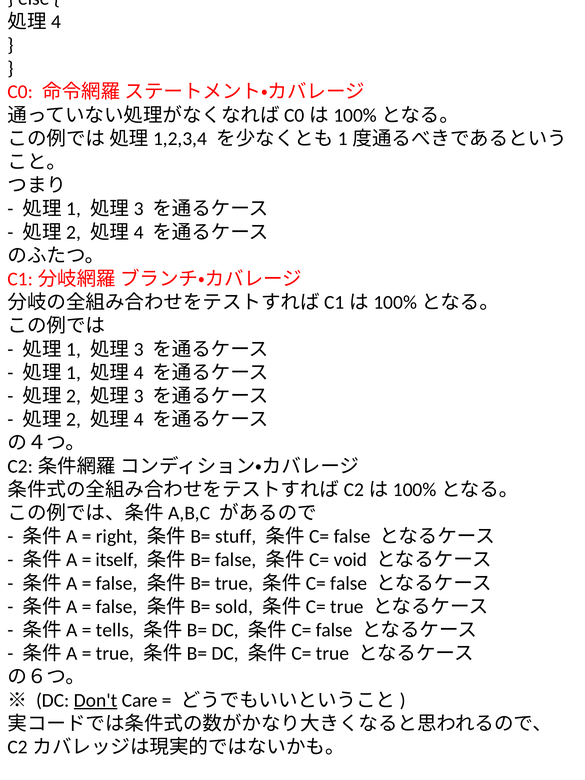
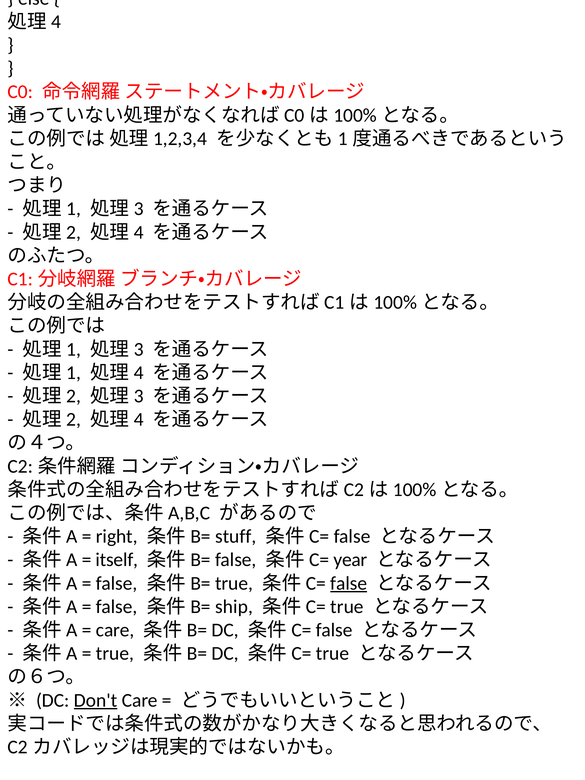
void: void -> year (350, 560)
false underline: none -> present (349, 583)
sold: sold -> ship (234, 607)
tells: tells -> care (115, 630)
